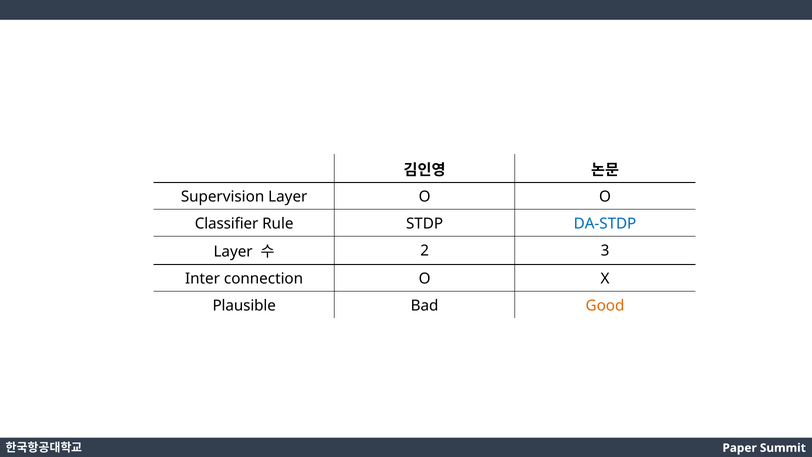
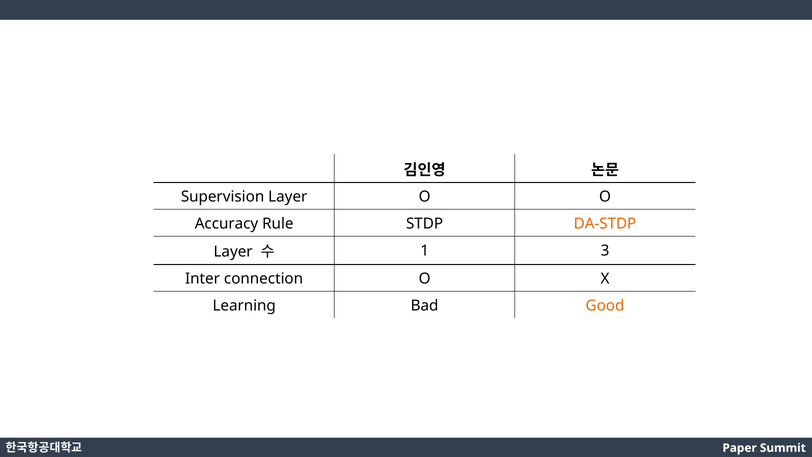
Classifier: Classifier -> Accuracy (227, 224)
DA-STDP colour: blue -> orange (605, 224)
2: 2 -> 1 (425, 250)
Plausible: Plausible -> Learning (244, 305)
